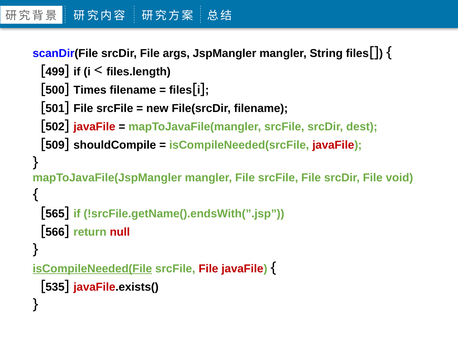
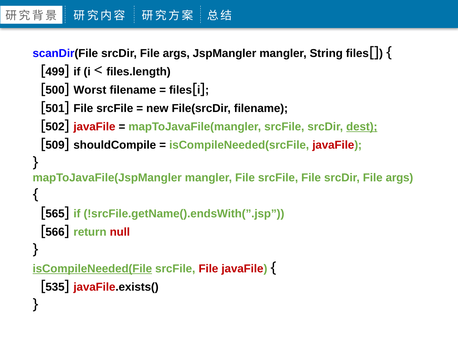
Times: Times -> Worst (90, 90)
dest underline: none -> present (362, 126)
File srcDir File void: void -> args (399, 178)
